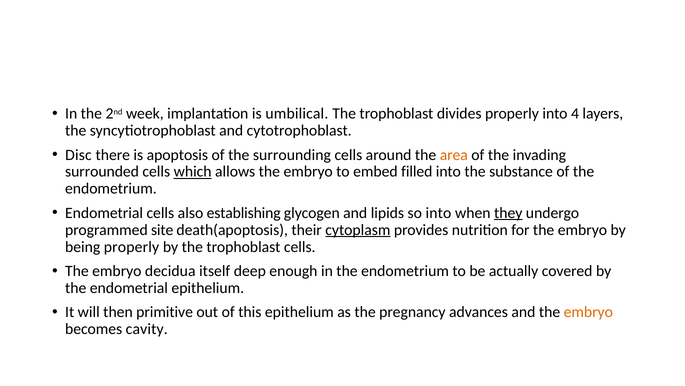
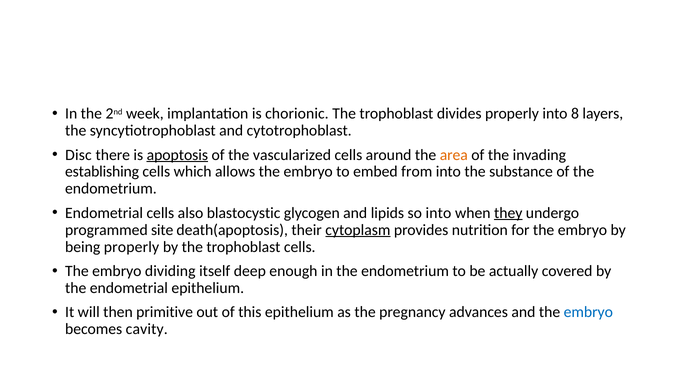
umbilical: umbilical -> chorionic (297, 114)
4: 4 -> 8 (575, 114)
apoptosis underline: none -> present (177, 155)
surrounding: surrounding -> vascularized (292, 155)
surrounded: surrounded -> establishing (102, 171)
which underline: present -> none (193, 171)
filled: filled -> from (417, 171)
establishing: establishing -> blastocystic (244, 213)
decidua: decidua -> dividing (170, 271)
embryo colour: orange -> blue (588, 312)
